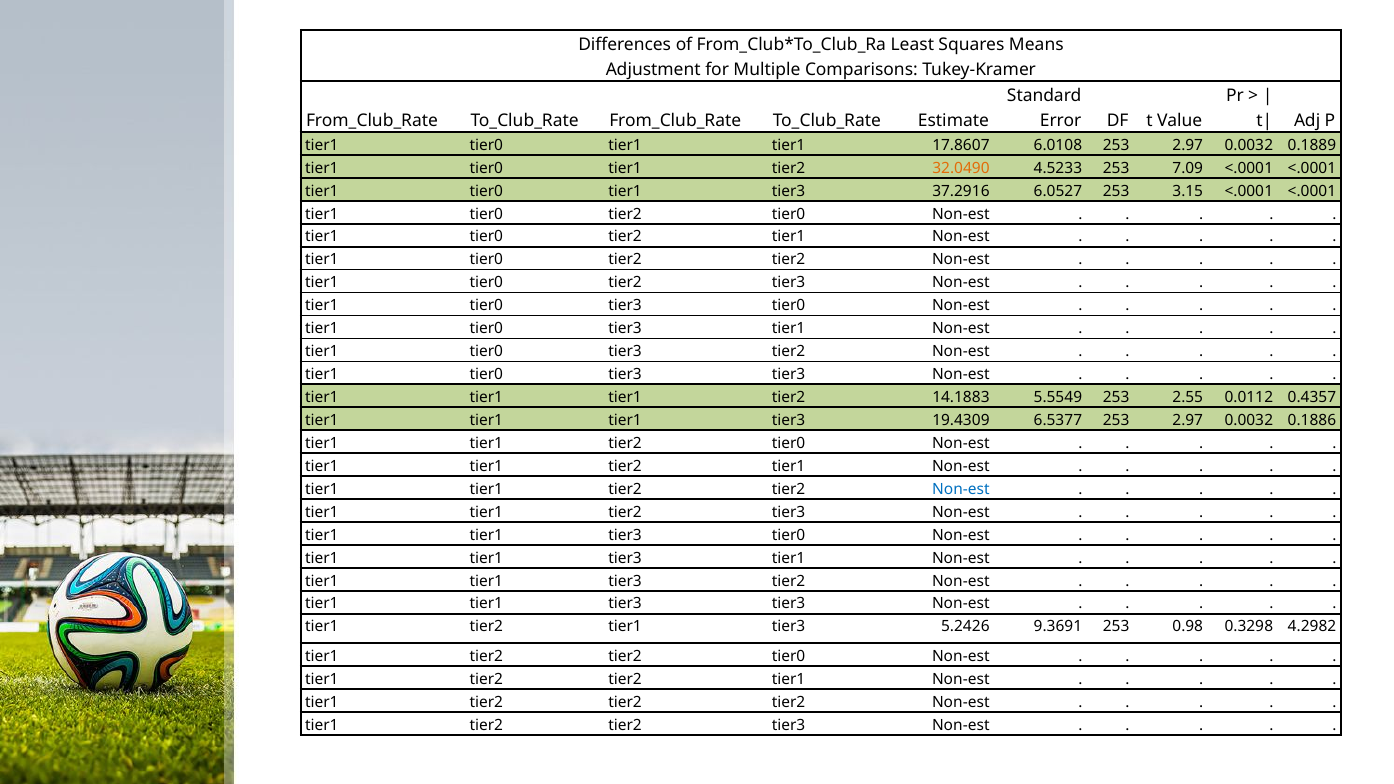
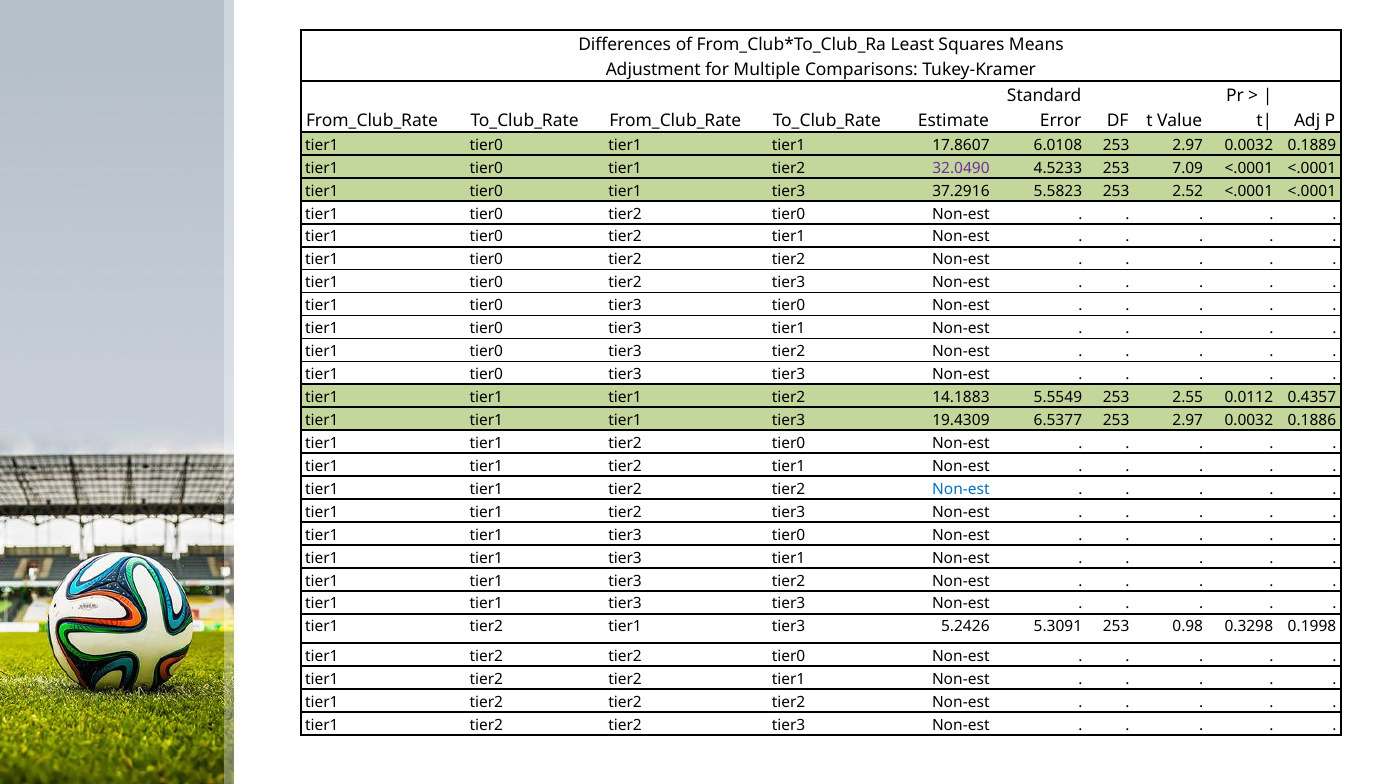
32.0490 colour: orange -> purple (961, 168)
6.0527: 6.0527 -> 5.5823 (1058, 191)
3.15: 3.15 -> 2.52 (1188, 191)
9.3691: 9.3691 -> 5.3091 (1058, 627)
4.2982: 4.2982 -> 0.1998 (1312, 627)
